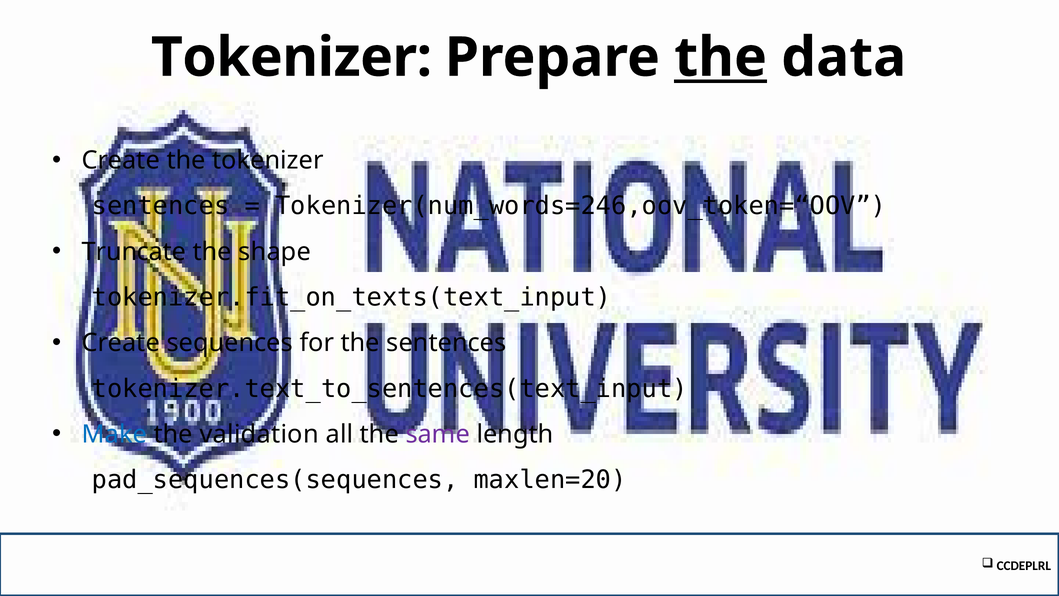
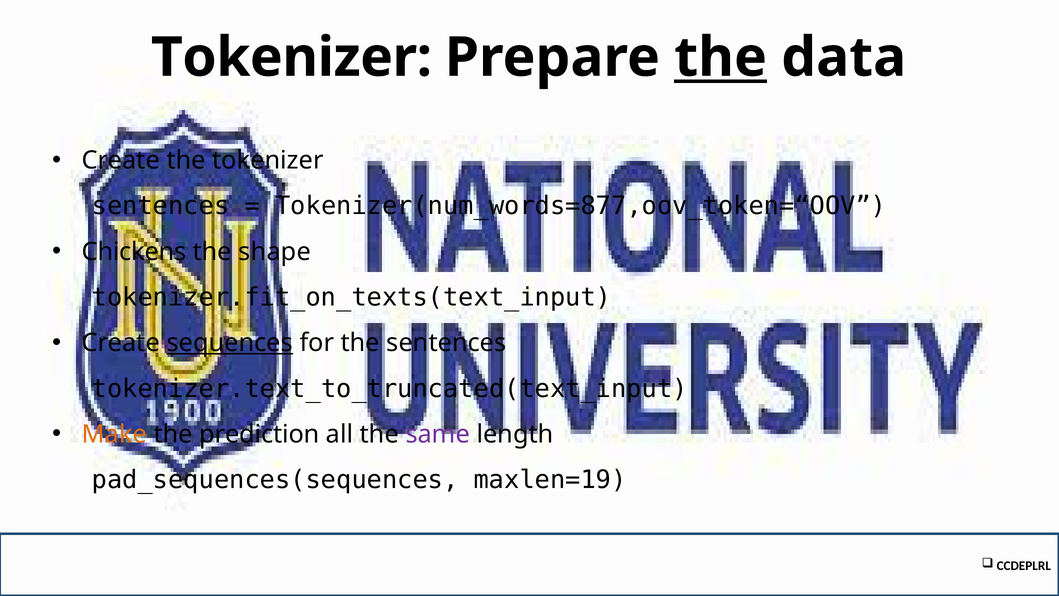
Tokenizer(num_words=246,oov_token=“OOV: Tokenizer(num_words=246,oov_token=“OOV -> Tokenizer(num_words=877,oov_token=“OOV (581, 206)
Truncate: Truncate -> Chickens (134, 252)
sequences underline: none -> present (230, 343)
tokenizer.text_to_sentences(text_input: tokenizer.text_to_sentences(text_input -> tokenizer.text_to_truncated(text_input (390, 389)
Make colour: blue -> orange (115, 434)
validation: validation -> prediction (259, 434)
maxlen=20: maxlen=20 -> maxlen=19 (550, 480)
